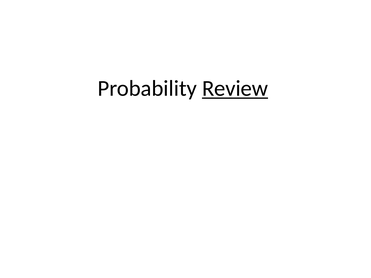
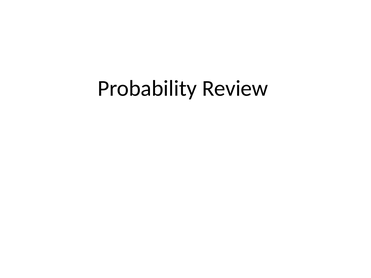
Review underline: present -> none (235, 89)
